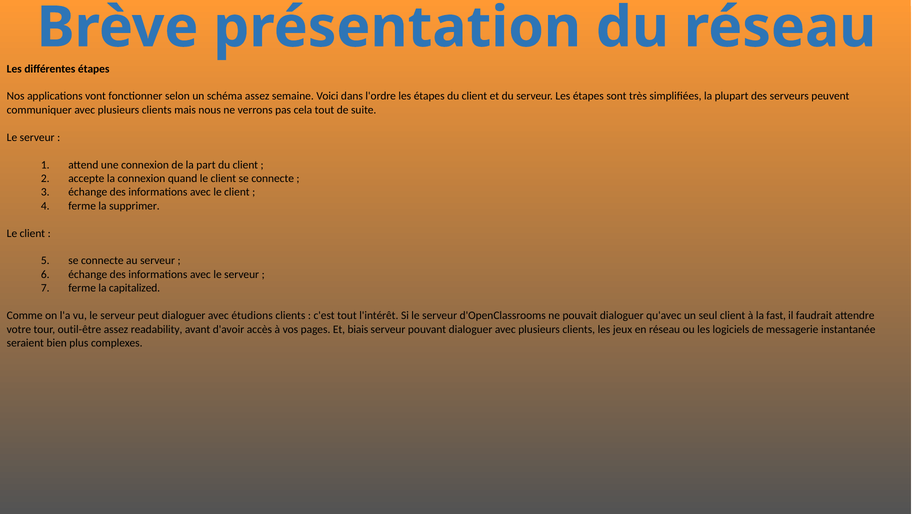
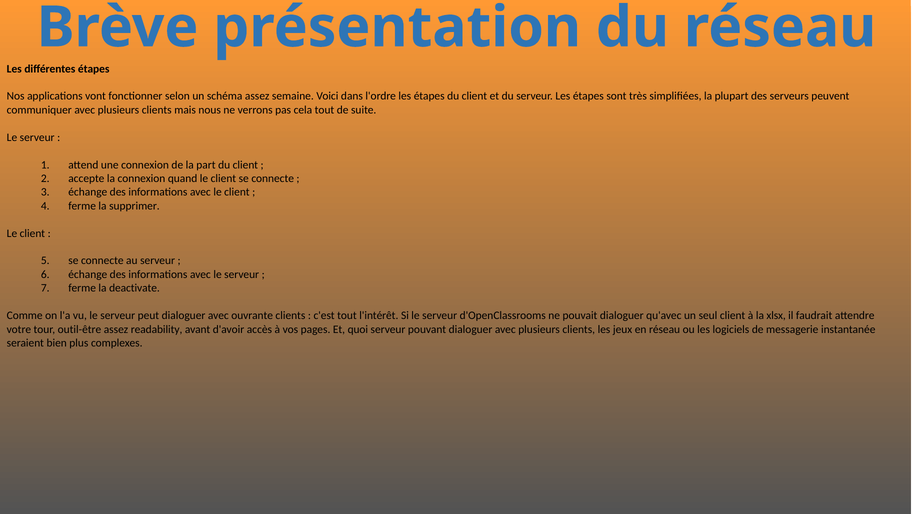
capitalized: capitalized -> deactivate (134, 288)
étudions: étudions -> ouvrante (252, 315)
fast: fast -> xlsx (776, 315)
biais: biais -> quoi (358, 329)
